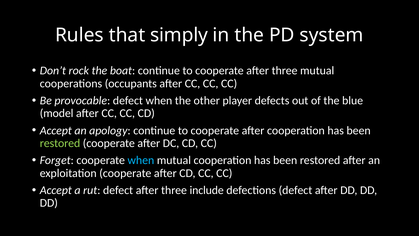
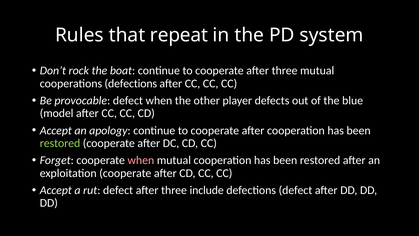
simply: simply -> repeat (179, 35)
cooperations occupants: occupants -> defections (131, 83)
when colour: light blue -> pink (141, 160)
